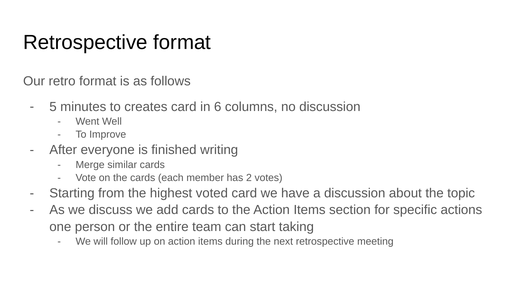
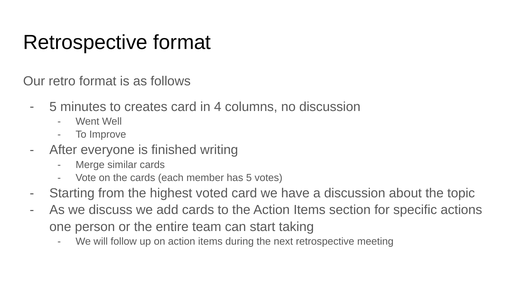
6: 6 -> 4 (218, 107)
has 2: 2 -> 5 (249, 178)
